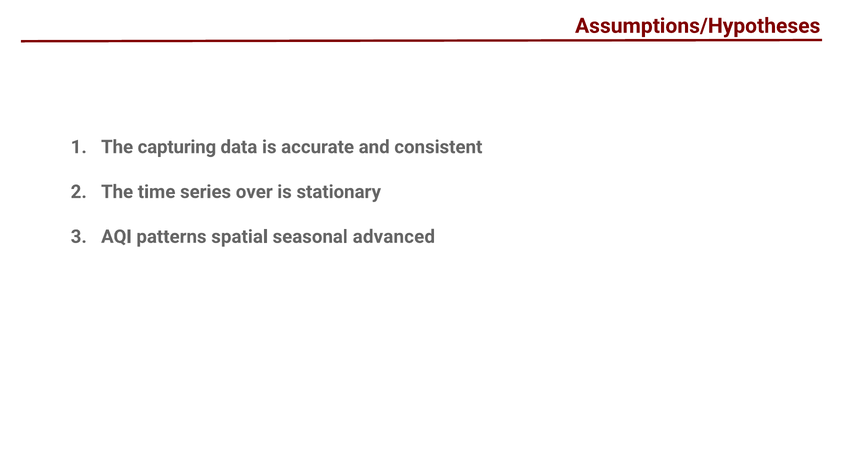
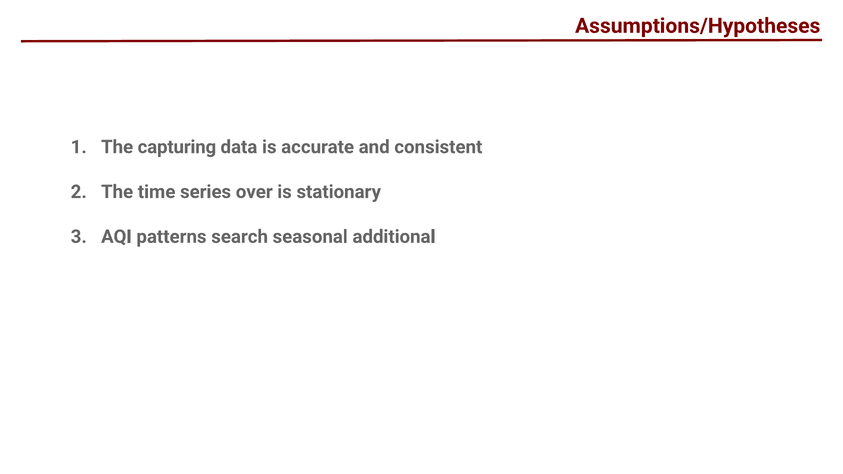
spatial: spatial -> search (240, 237)
advanced: advanced -> additional (394, 237)
